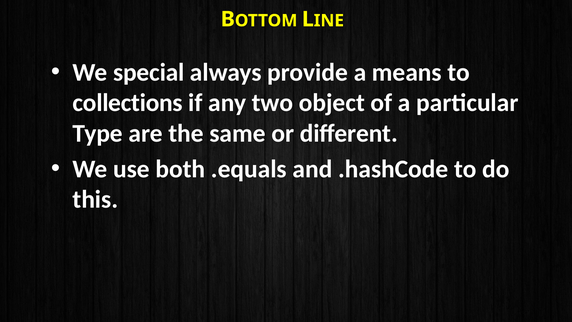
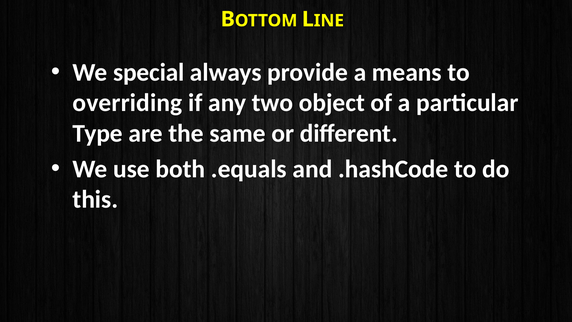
collections: collections -> overriding (127, 103)
